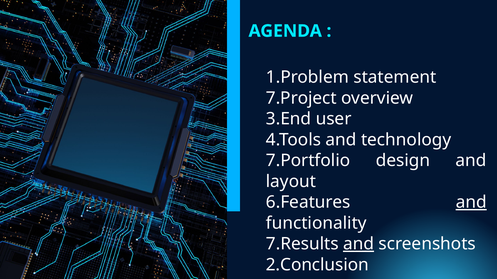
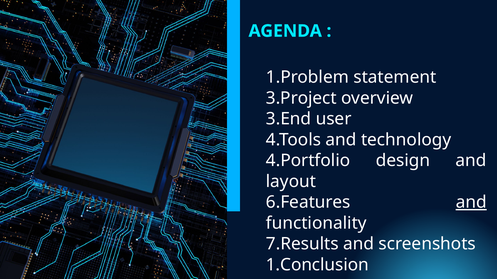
7.Project: 7.Project -> 3.Project (301, 98)
7.Portfolio: 7.Portfolio -> 4.Portfolio (308, 161)
and underline: present -> none (359, 244)
2.Conclusion: 2.Conclusion -> 1.Conclusion (317, 265)
